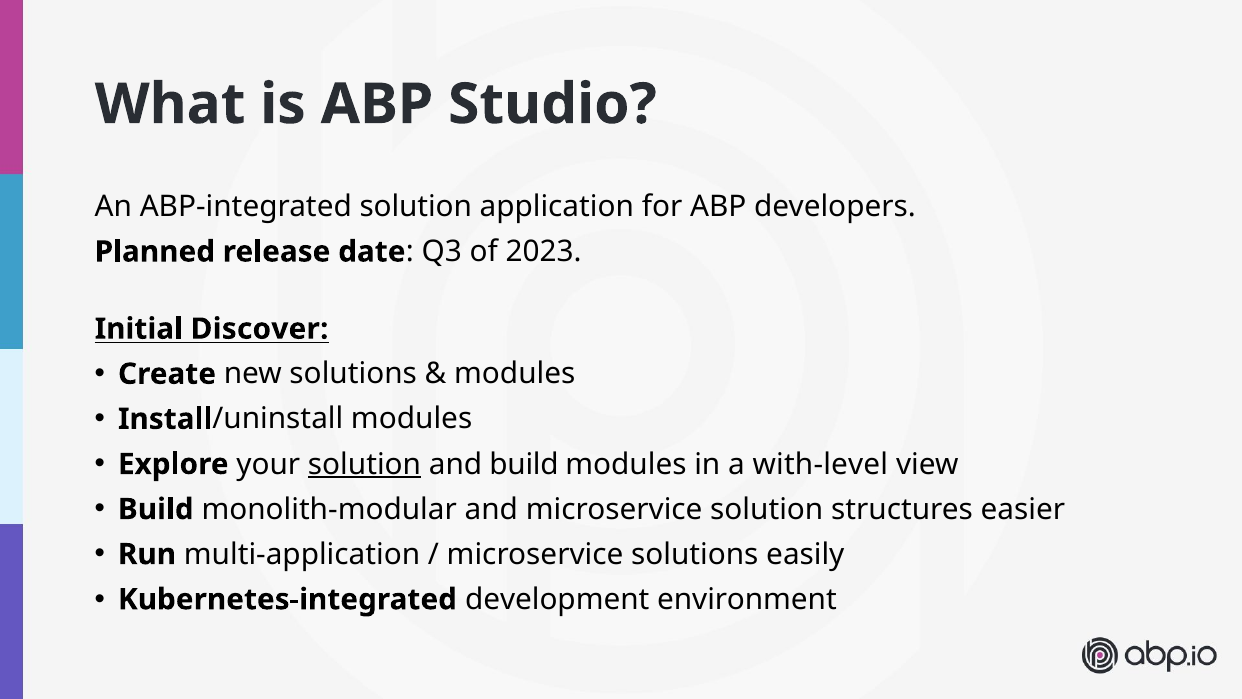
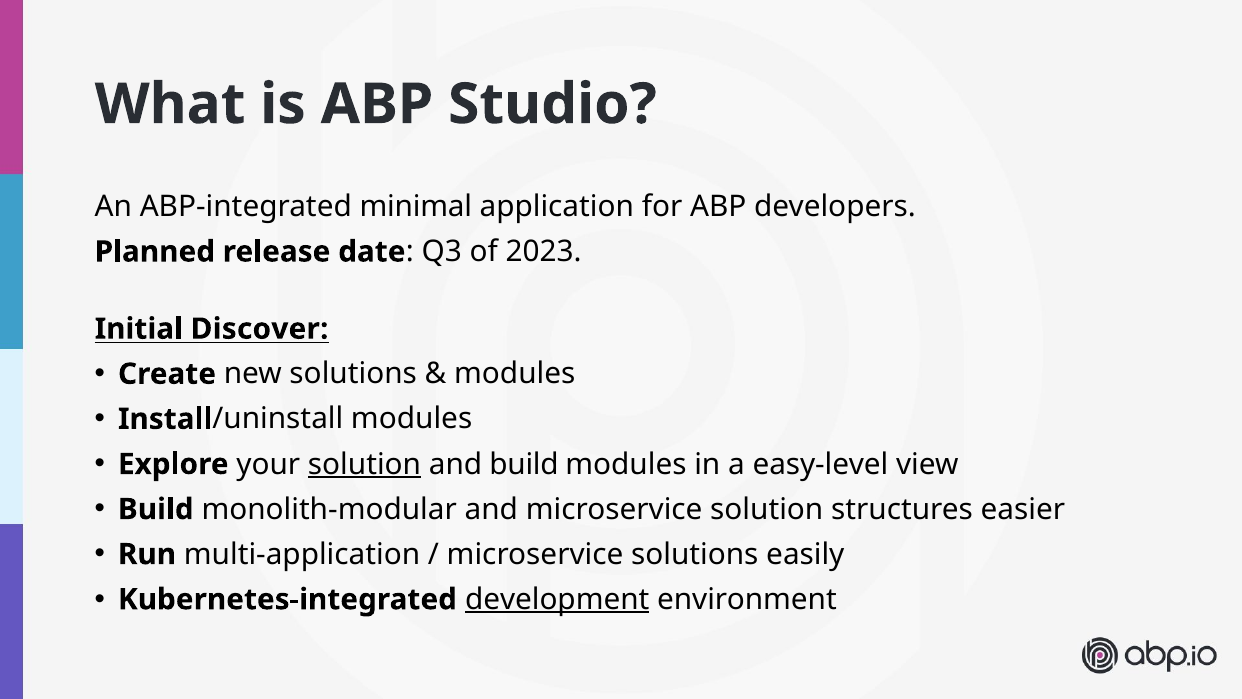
ABP-integrated solution: solution -> minimal (416, 207)
with-level: with-level -> easy-level (820, 464)
development underline: none -> present (557, 599)
